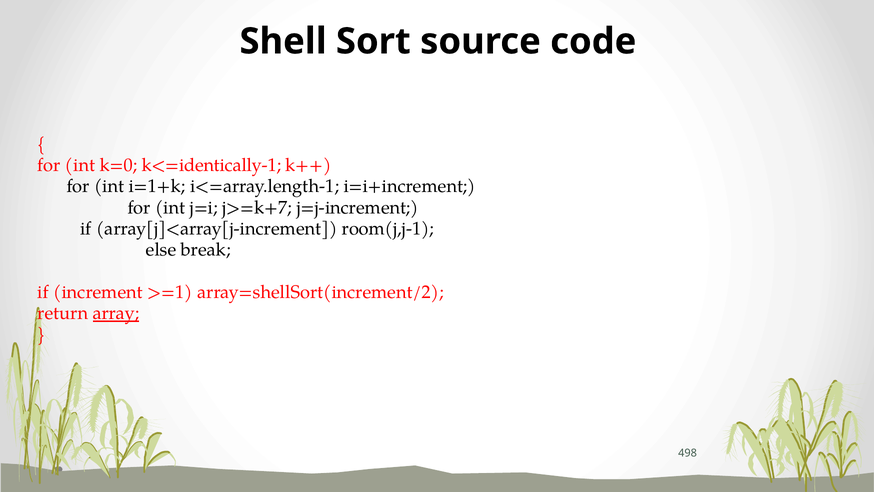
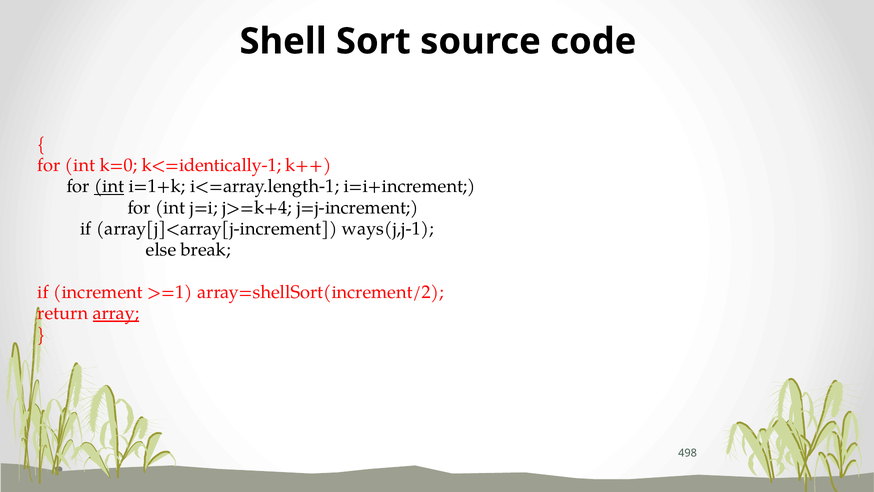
int underline: none -> present (109, 186)
j>=k+7: j>=k+7 -> j>=k+4 (257, 207)
room(j,j-1: room(j,j-1 -> ways(j,j-1 (388, 229)
